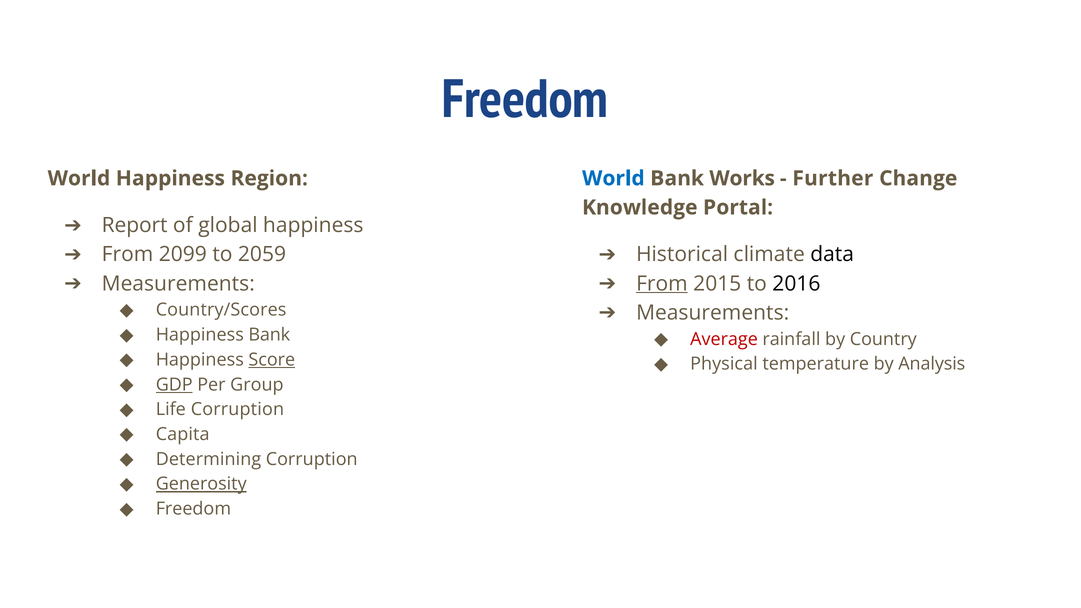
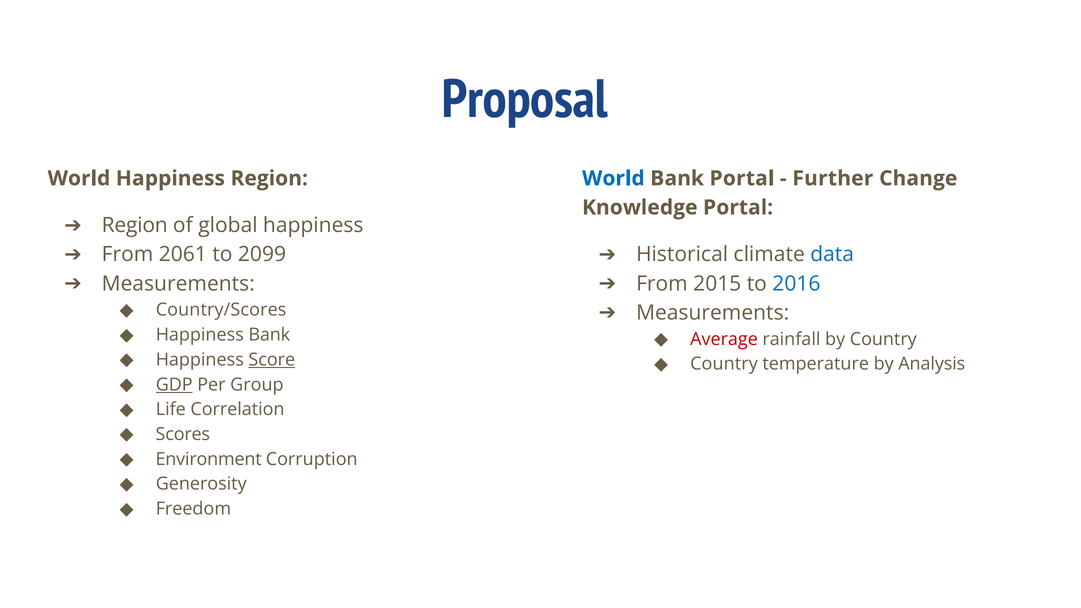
Freedom: Freedom -> Proposal (525, 100)
Bank Works: Works -> Portal (742, 178)
Report: Report -> Region (135, 225)
2099: 2099 -> 2061 (183, 255)
2059: 2059 -> 2099 (262, 255)
data colour: black -> blue (832, 255)
From underline: present -> none (662, 284)
2016 colour: black -> blue (796, 284)
Physical: Physical -> Country (724, 364)
Life Corruption: Corruption -> Correlation (238, 409)
Capita: Capita -> Scores (183, 434)
Determining: Determining -> Environment (209, 459)
Generosity underline: present -> none (201, 484)
